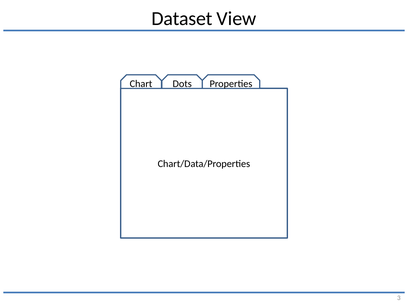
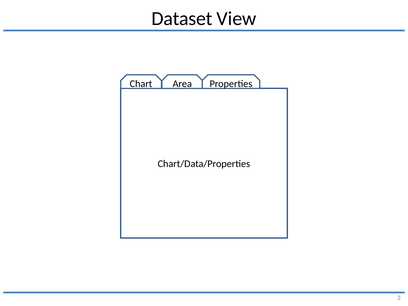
Dots: Dots -> Area (182, 84)
